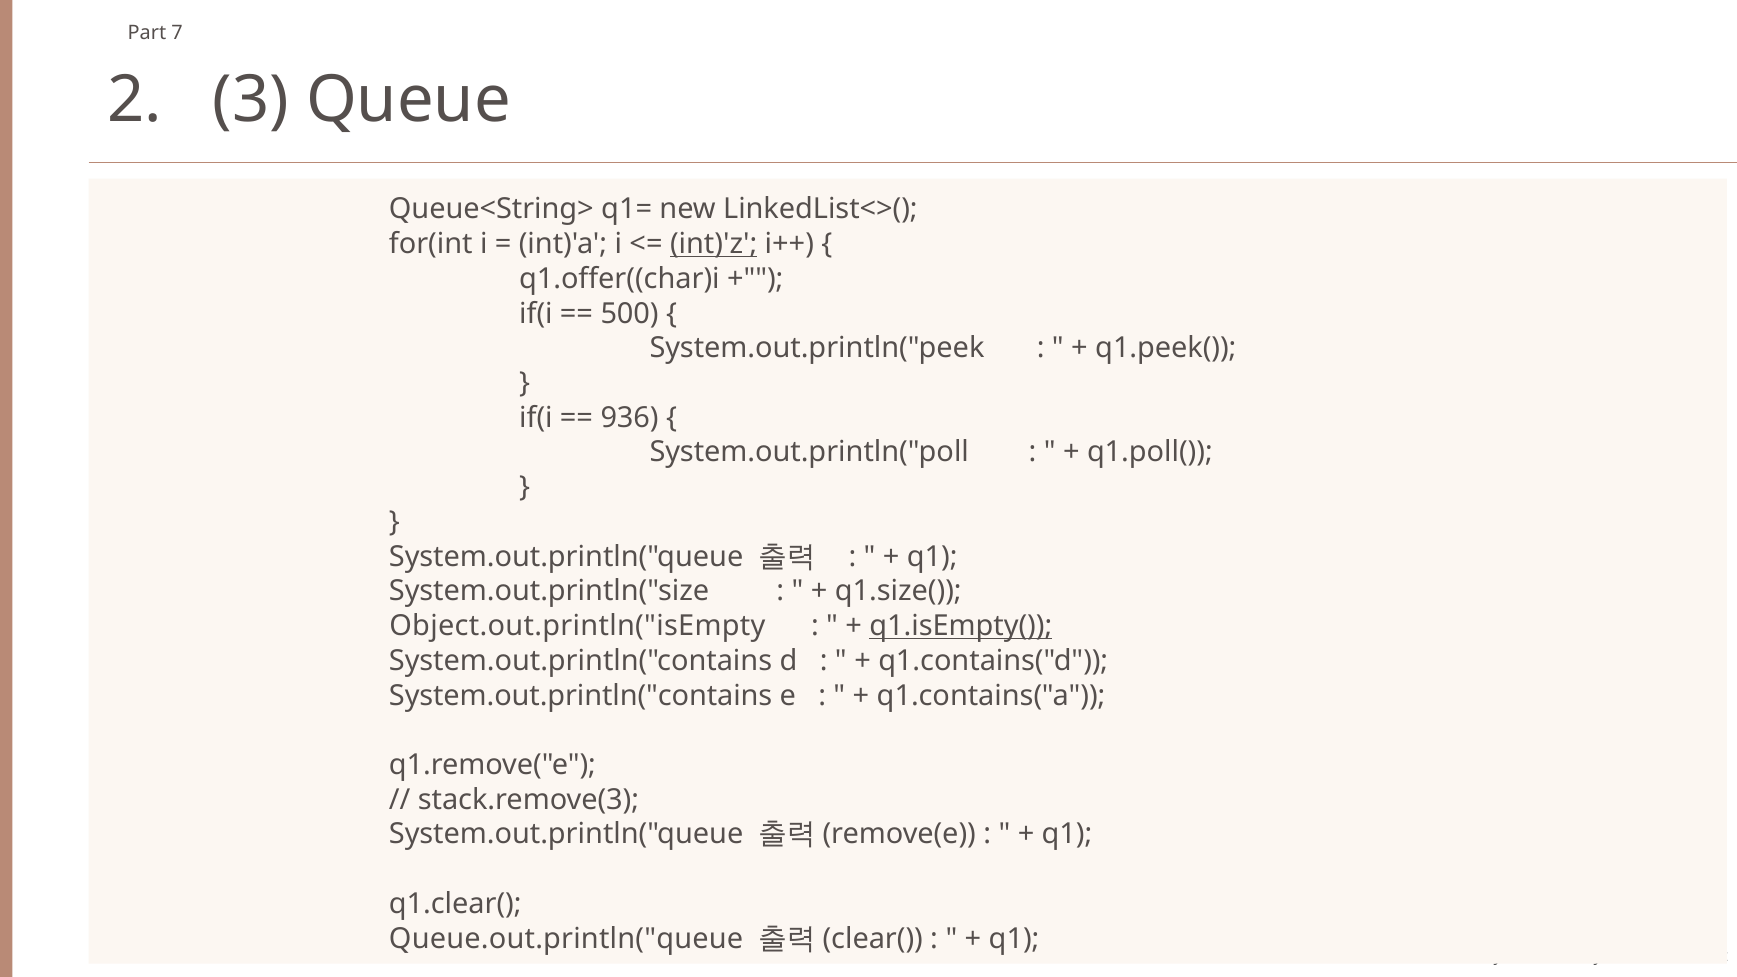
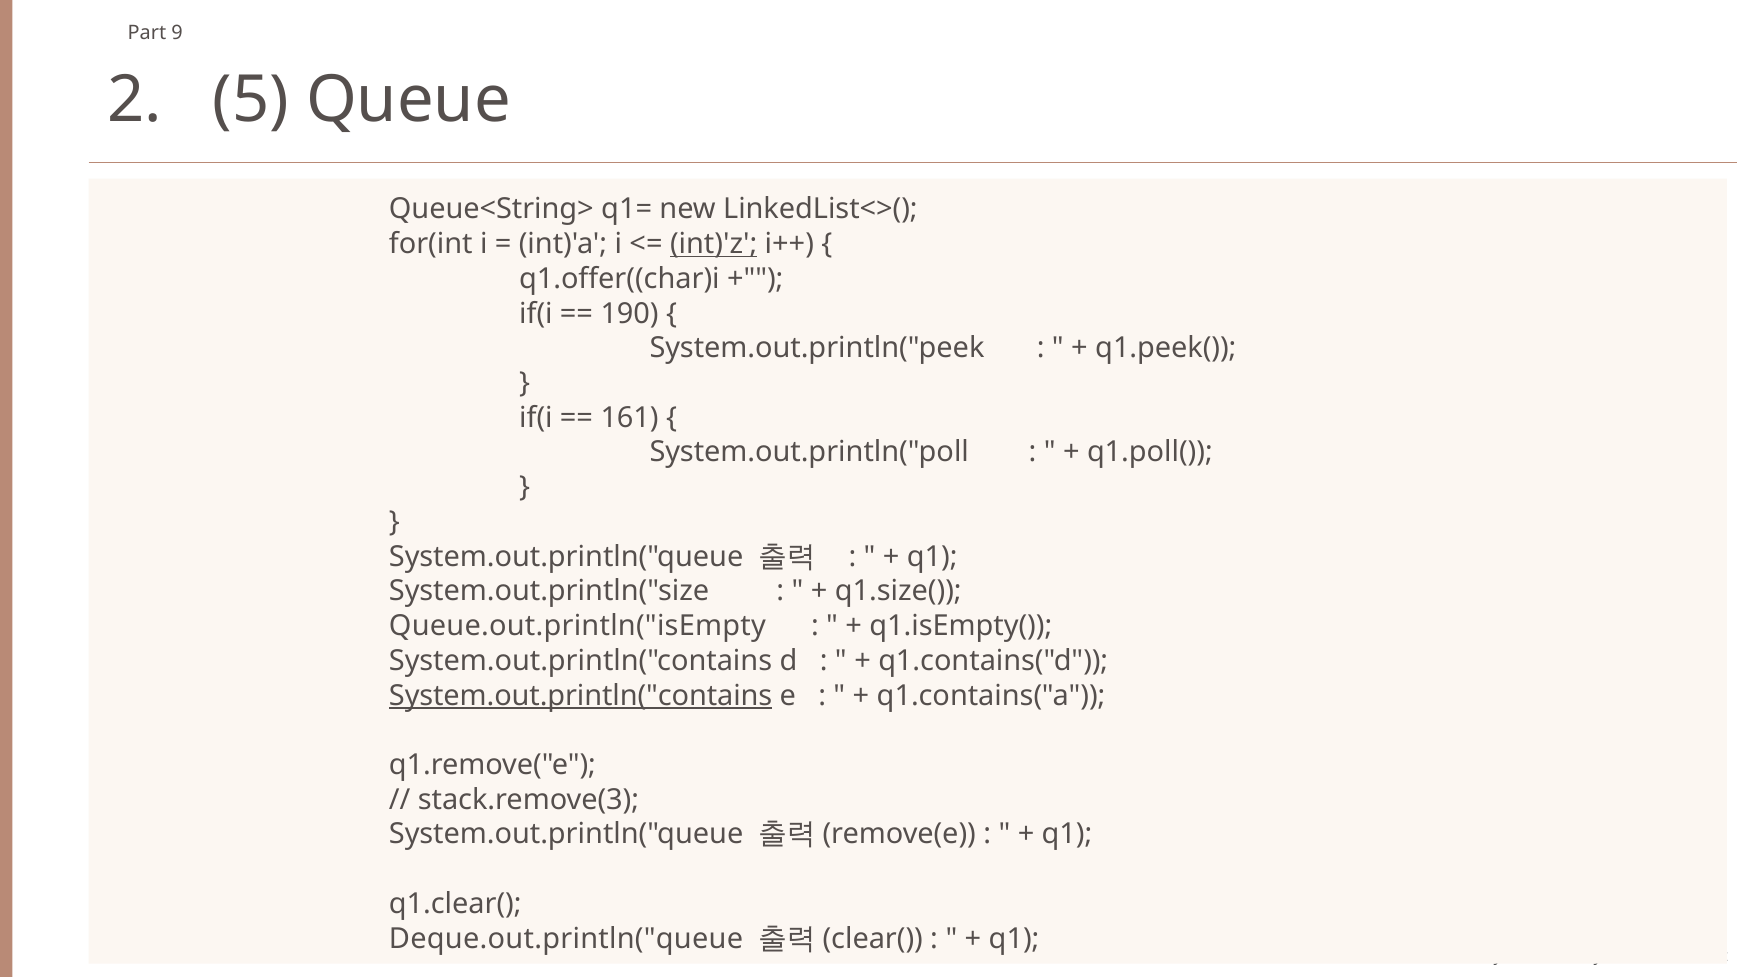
7: 7 -> 9 (177, 33)
3: 3 -> 5 (251, 100)
500: 500 -> 190 (630, 314)
936: 936 -> 161 (630, 418)
Object.out.println("isEmpty: Object.out.println("isEmpty -> Queue.out.println("isEmpty (577, 626)
q1.isEmpty( underline: present -> none (961, 626)
System.out.println("contains underline: none -> present (581, 696)
Queue.out.println("queue: Queue.out.println("queue -> Deque.out.println("queue (566, 939)
